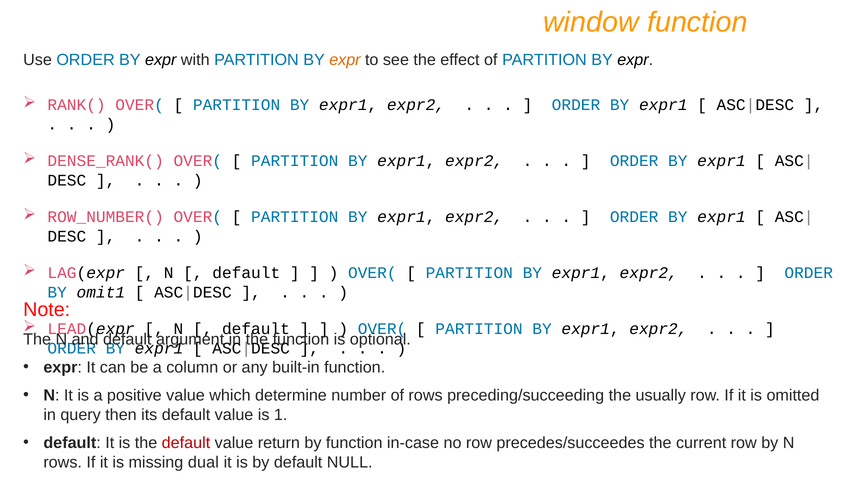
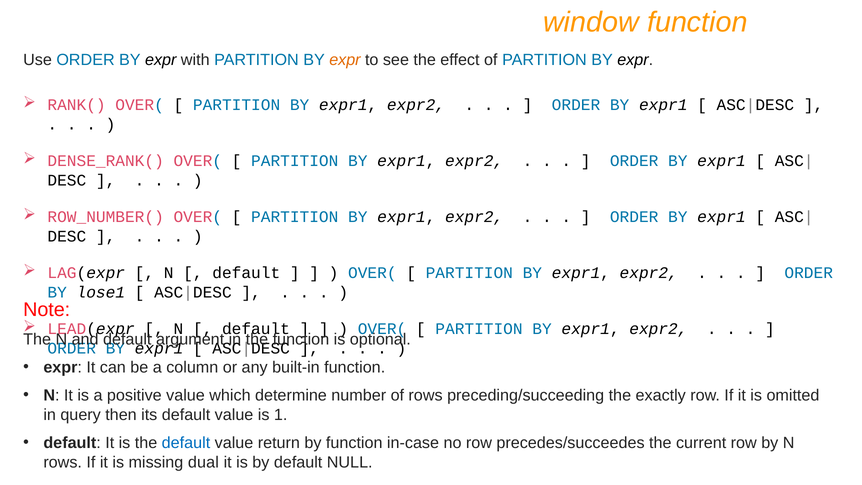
omit1: omit1 -> lose1 (101, 292)
usually: usually -> exactly (661, 395)
default colour: red -> blue (186, 443)
